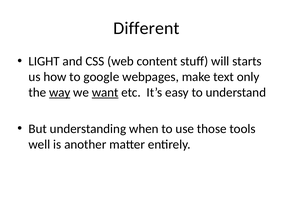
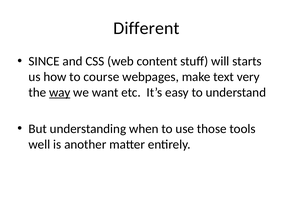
LIGHT: LIGHT -> SINCE (44, 61)
google: google -> course (101, 77)
only: only -> very (248, 77)
want underline: present -> none (105, 93)
